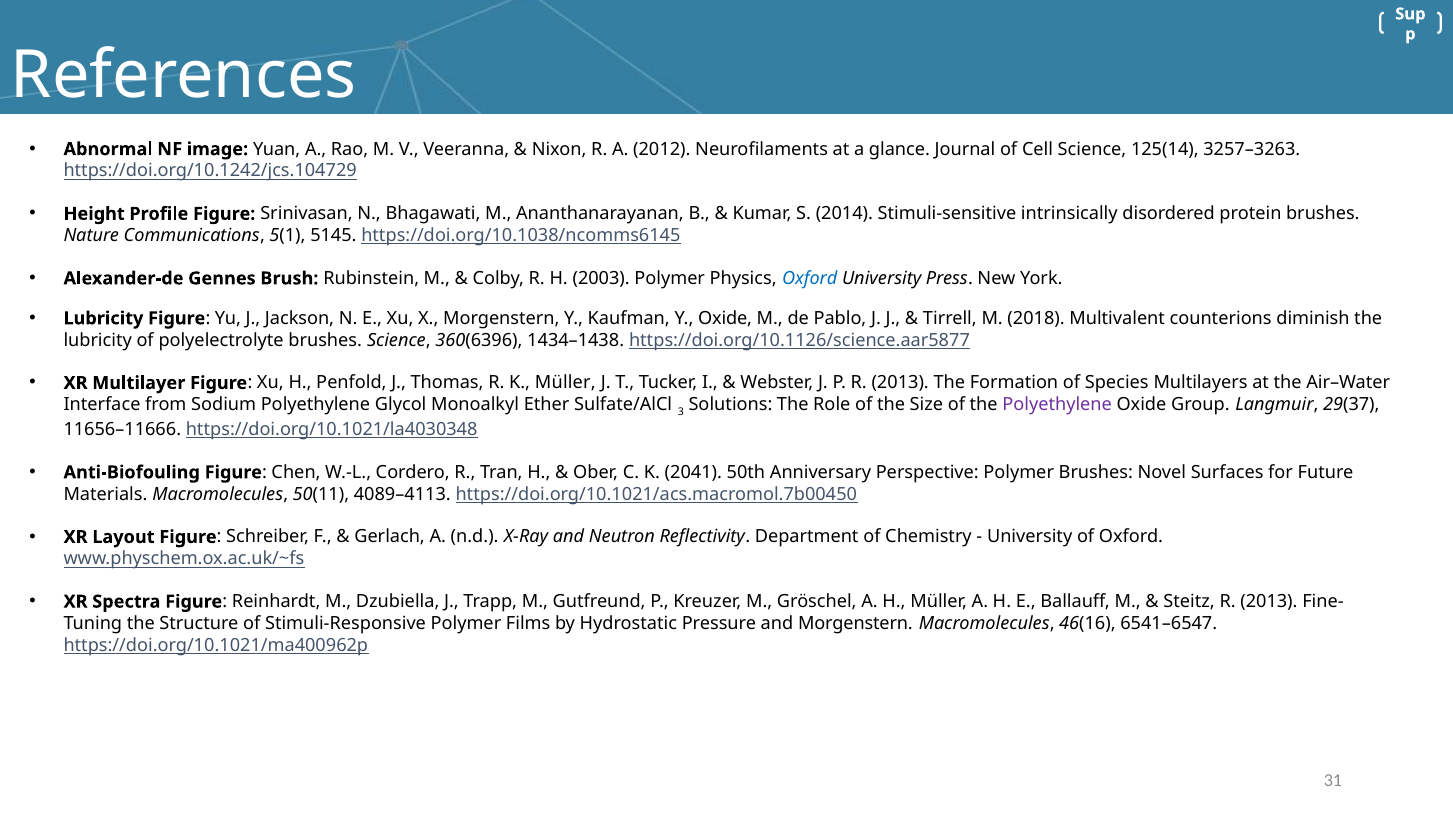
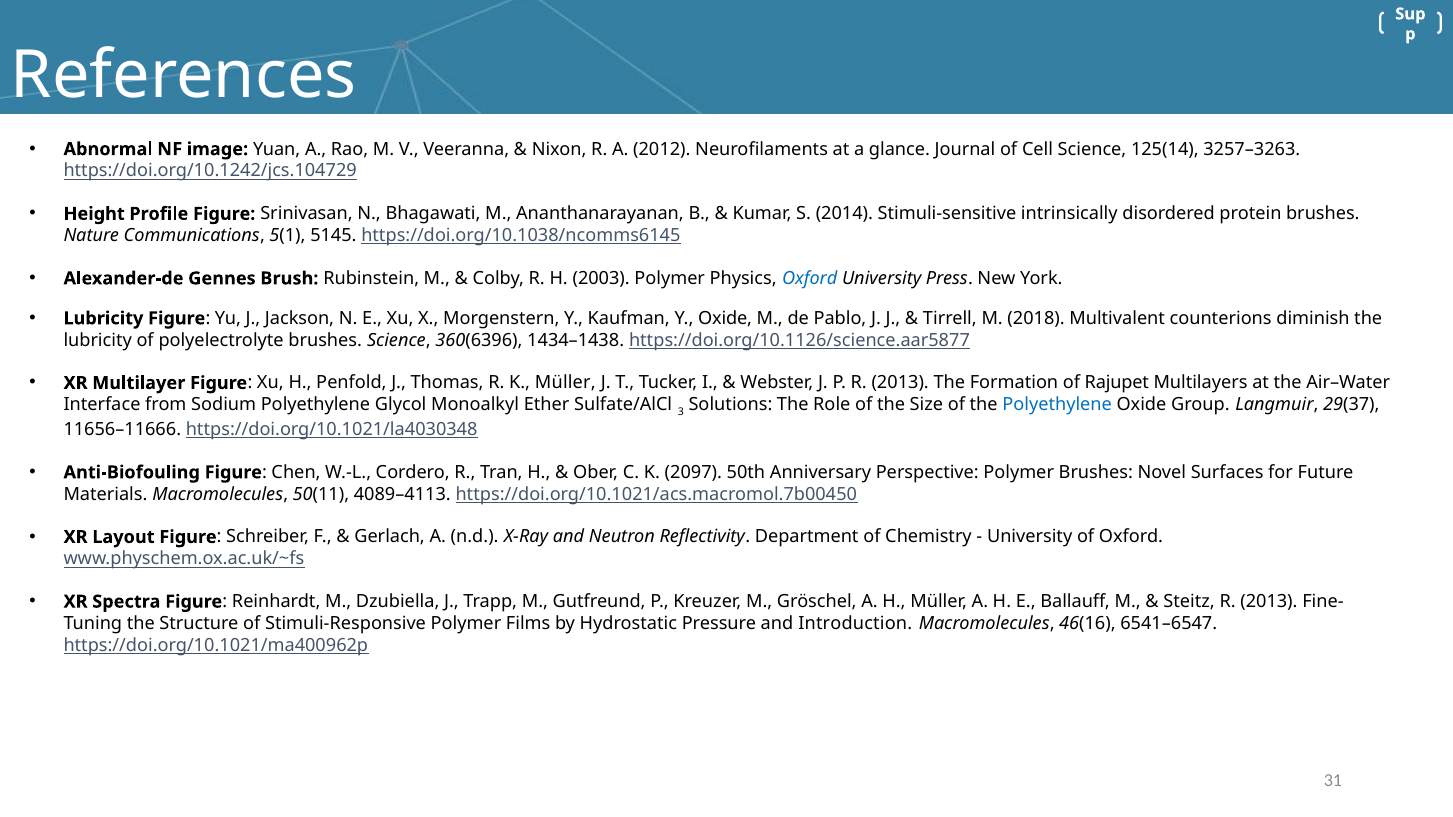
Species: Species -> Rajupet (1117, 383)
Polyethylene colour: purple -> blue (1057, 405)
2041: 2041 -> 2097 (693, 473)
and Morgenstern: Morgenstern -> Introduction (855, 624)
